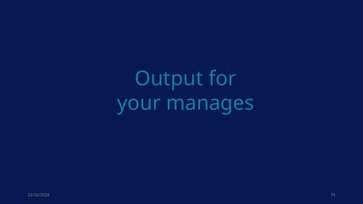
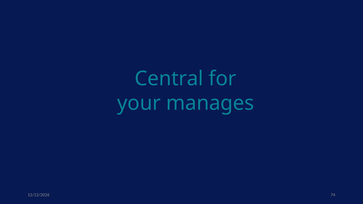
Output: Output -> Central (169, 79)
